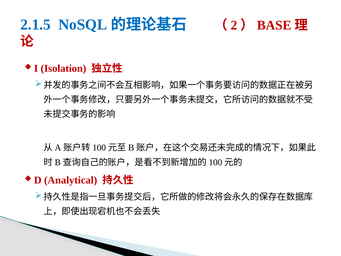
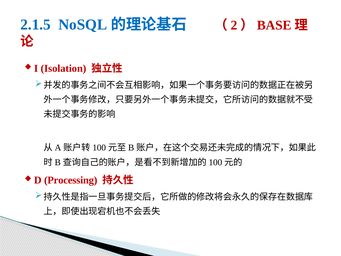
Analytical: Analytical -> Processing (71, 180)
